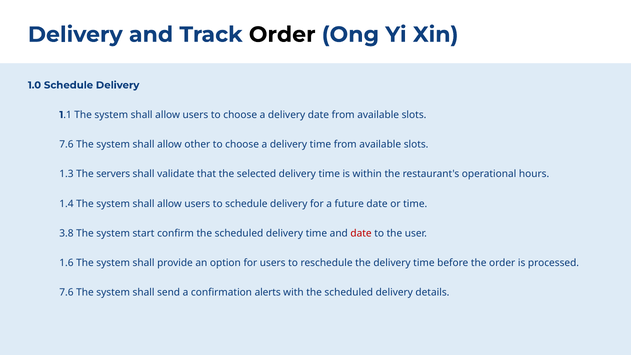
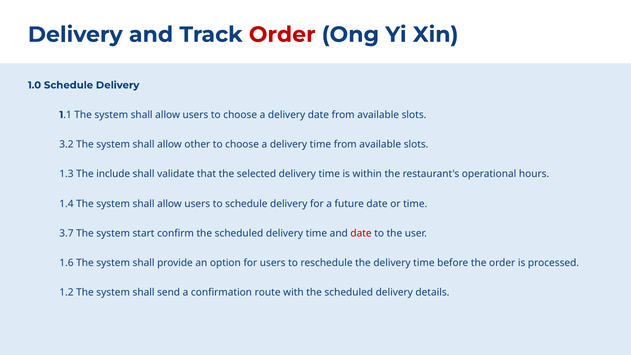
Order colour: black -> red (282, 35)
7.6: 7.6 -> 3.2 (66, 144)
servers: servers -> include (113, 174)
3.8: 3.8 -> 3.7 (66, 233)
7.6: 7.6 -> 1.2 (66, 293)
alerts: alerts -> route (268, 293)
